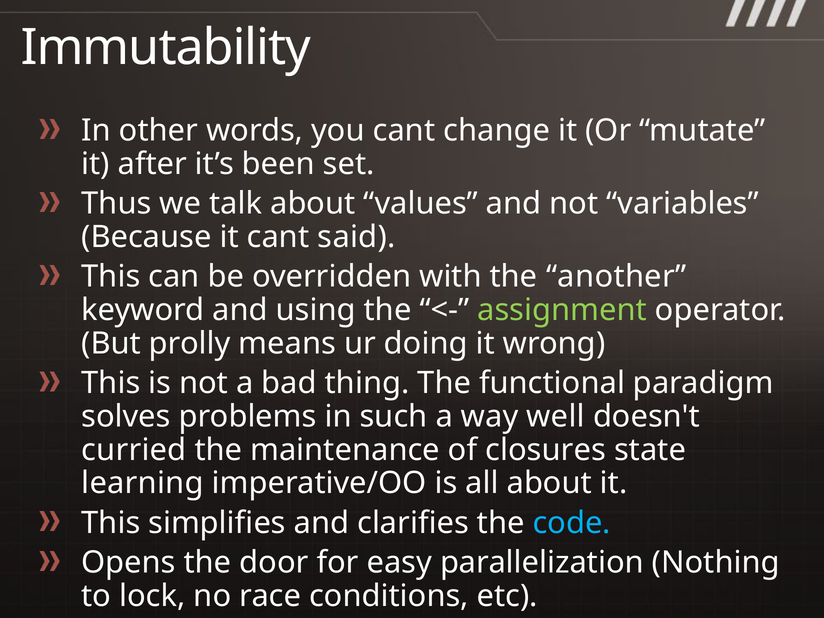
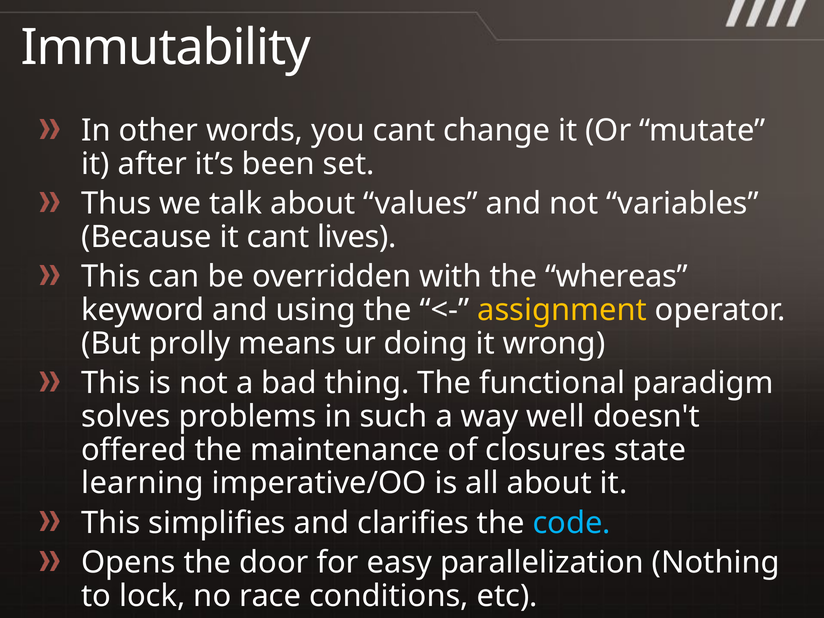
said: said -> lives (357, 237)
another: another -> whereas (617, 277)
assignment colour: light green -> yellow (562, 310)
curried: curried -> offered (134, 450)
